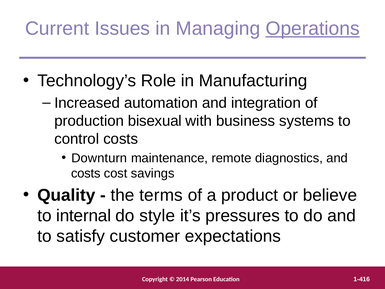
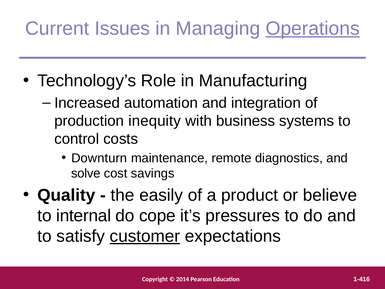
bisexual: bisexual -> inequity (155, 121)
costs: costs -> solve (86, 173)
terms: terms -> easily (161, 195)
style: style -> cope (157, 216)
customer underline: none -> present (145, 236)
